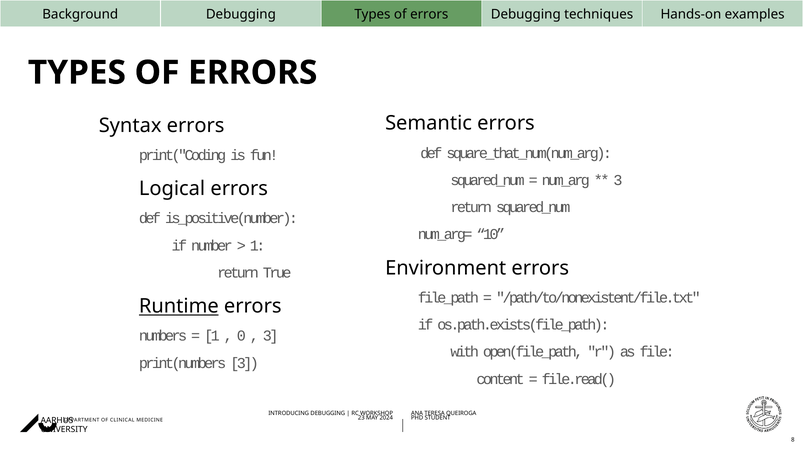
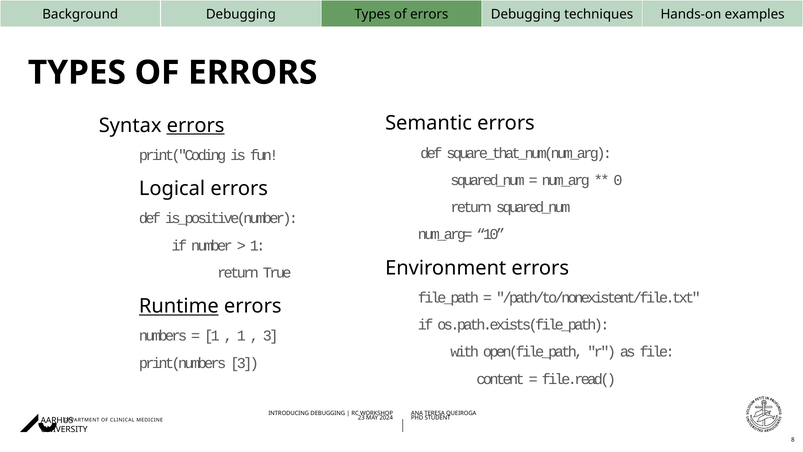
errors underline: none -> present (196, 125)
3: 3 -> 0 (618, 180)
0: 0 -> 1 (241, 336)
